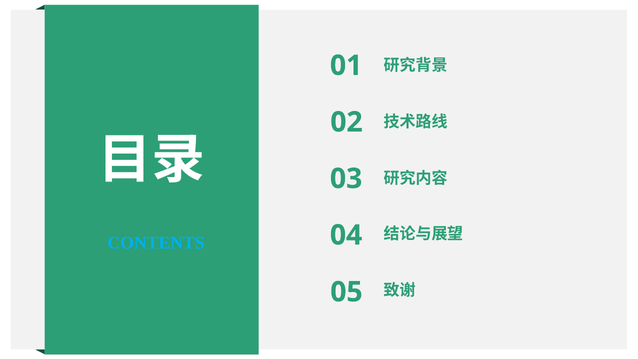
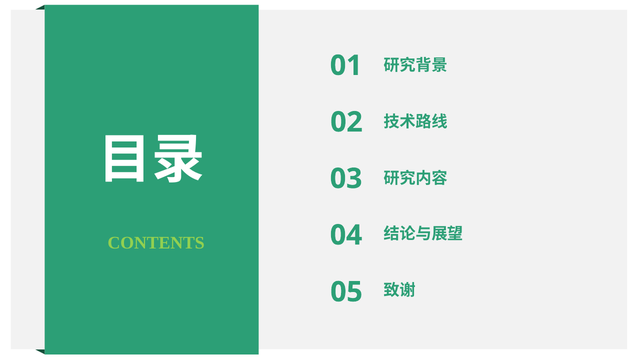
CONTENTS colour: light blue -> light green (156, 243)
